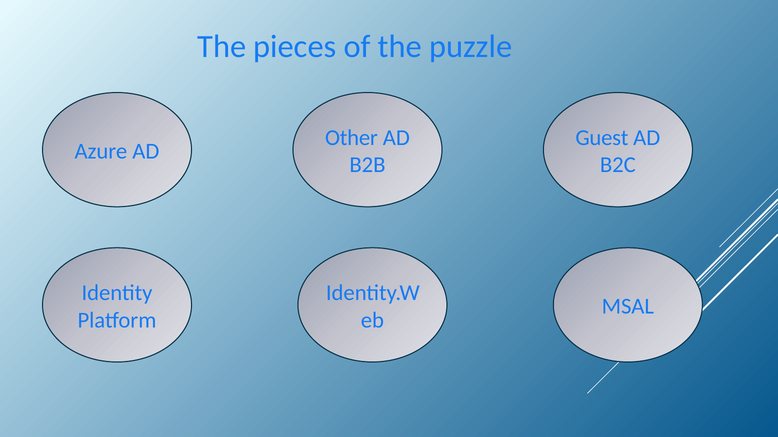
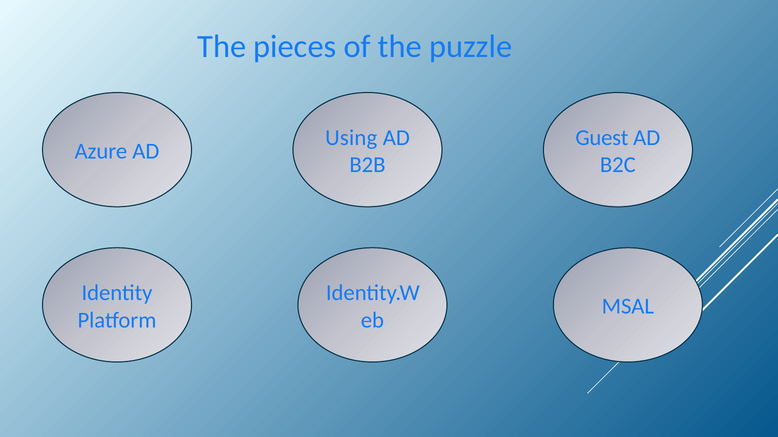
Other: Other -> Using (351, 138)
